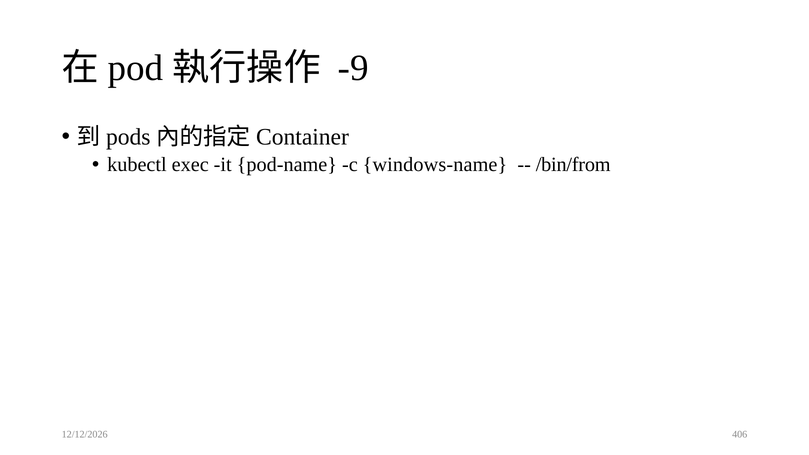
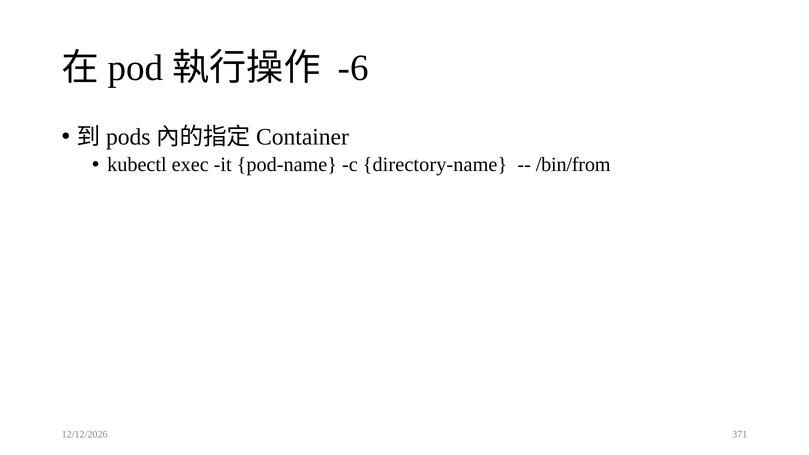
-9: -9 -> -6 (353, 68)
windows-name: windows-name -> directory-name (435, 165)
406: 406 -> 371 (740, 435)
